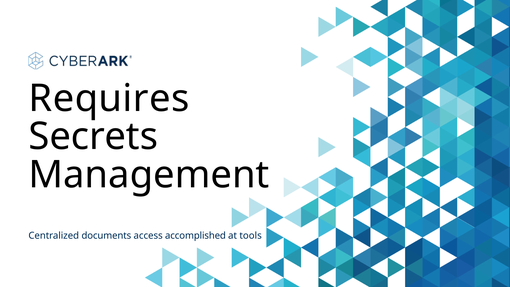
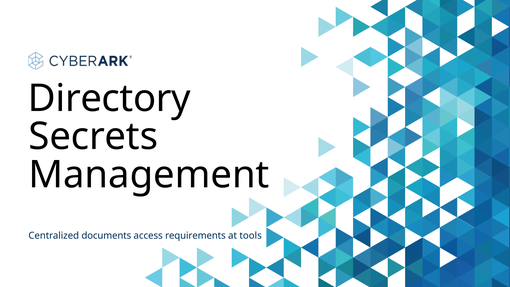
Requires: Requires -> Directory (109, 98)
accomplished: accomplished -> requirements (195, 235)
